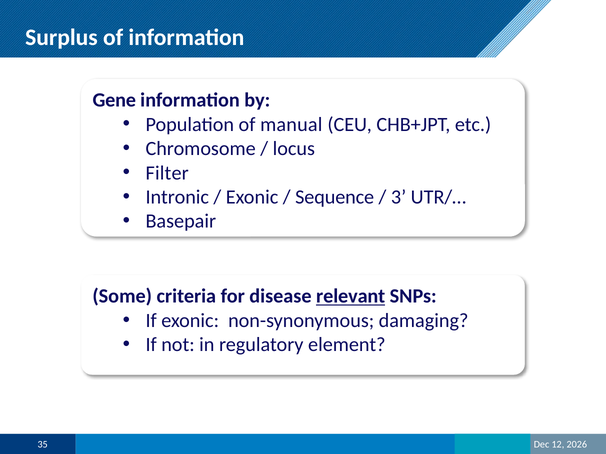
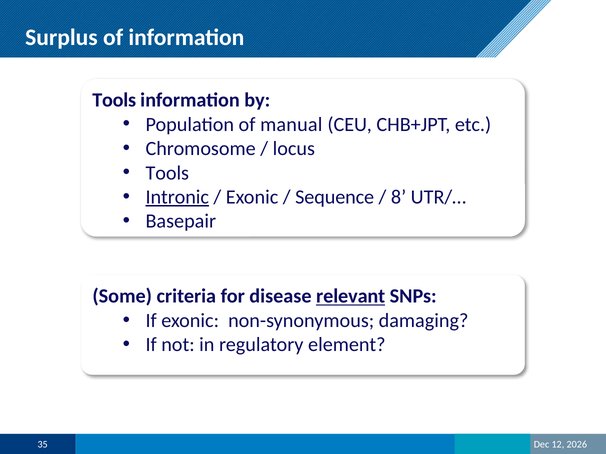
Gene: Gene -> Tools (114, 100)
Filter: Filter -> Tools (167, 173)
Intronic underline: none -> present (177, 197)
3: 3 -> 8 (399, 197)
